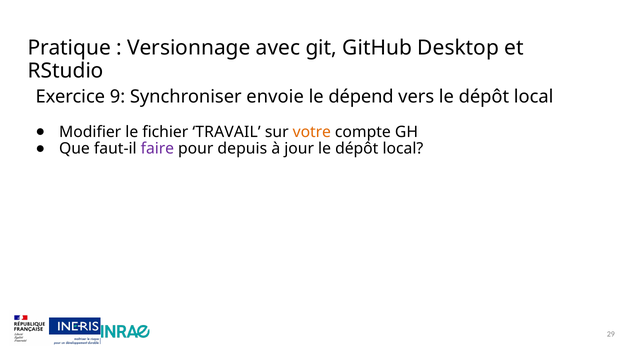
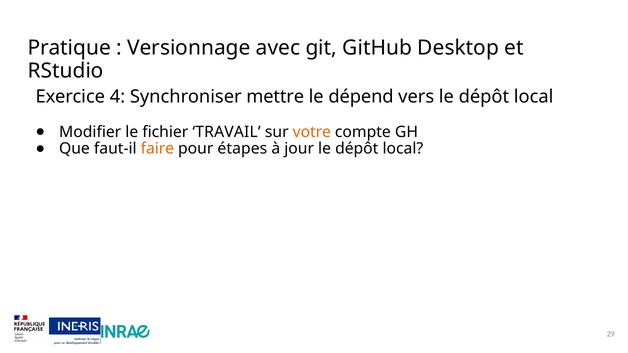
Exercice 9: 9 -> 4 (117, 97)
envoie: envoie -> mettre (275, 97)
faire colour: purple -> orange (157, 149)
depuis: depuis -> étapes (242, 149)
